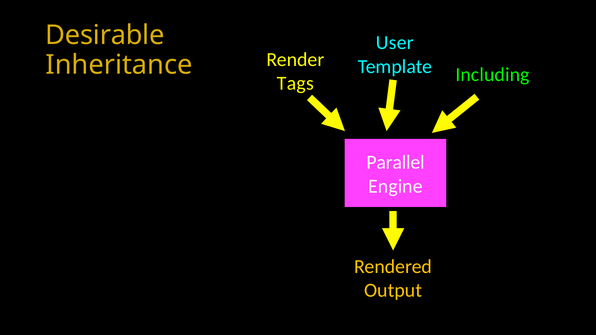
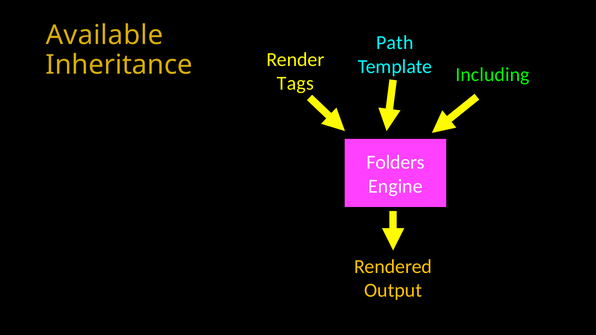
Desirable: Desirable -> Available (105, 35)
User: User -> Path (395, 43)
Parallel: Parallel -> Folders (396, 163)
